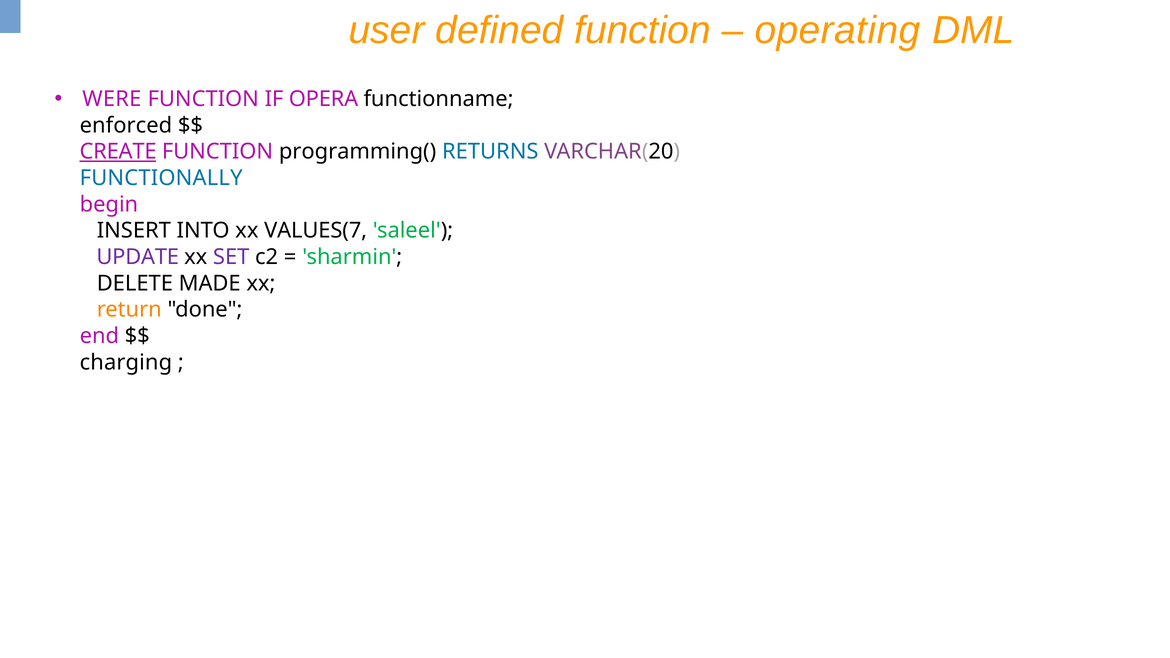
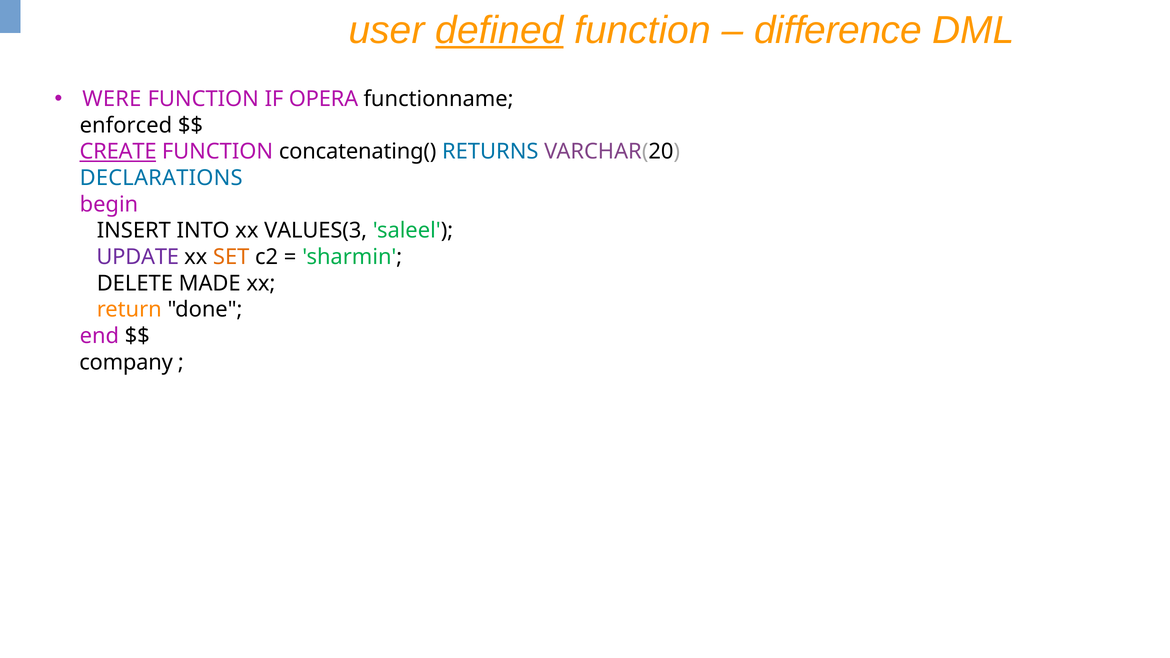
defined underline: none -> present (499, 30)
operating: operating -> difference (838, 30)
programming(: programming( -> concatenating( (358, 152)
FUNCTIONALLY: FUNCTIONALLY -> DECLARATIONS (161, 178)
VALUES(7: VALUES(7 -> VALUES(3 (316, 231)
SET colour: purple -> orange (231, 257)
charging: charging -> company (126, 362)
